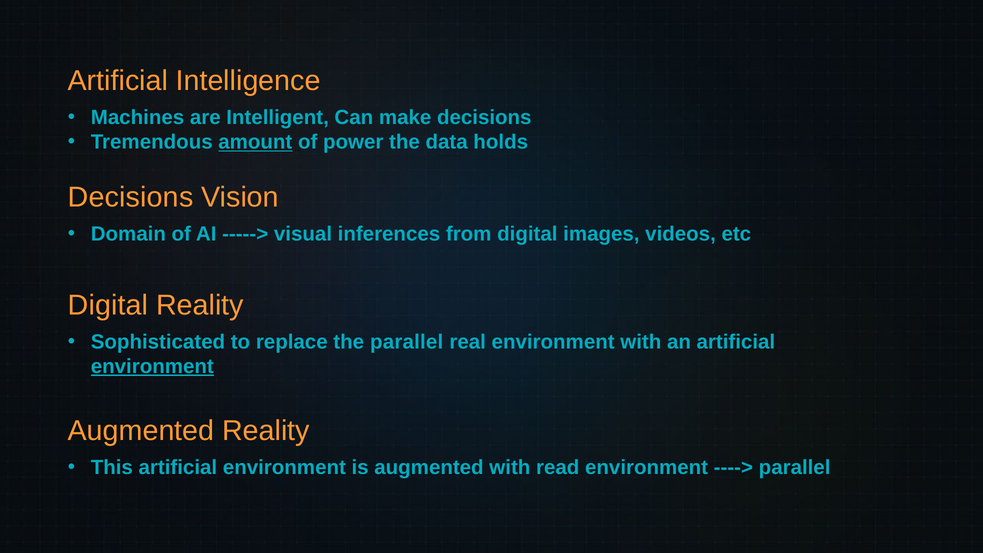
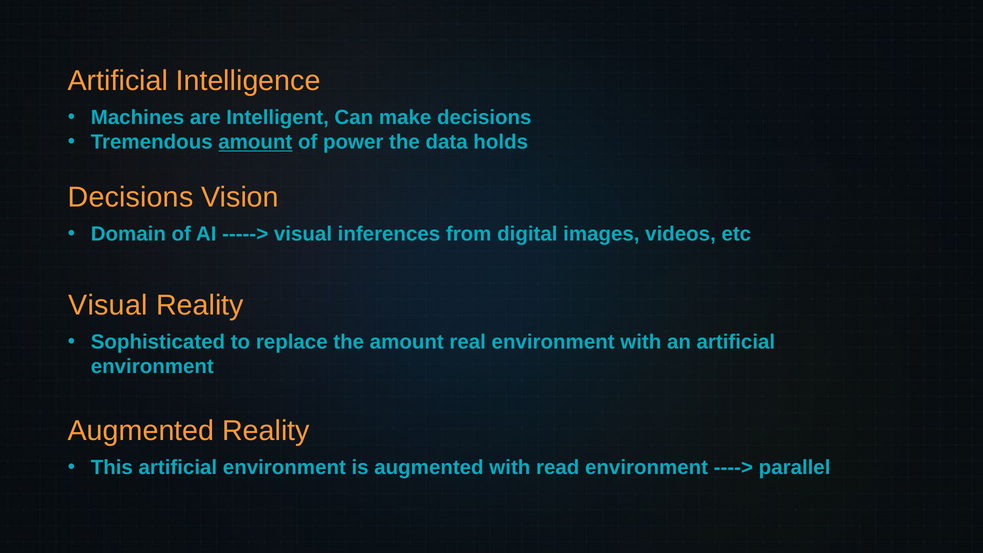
Digital: Digital -> Visual (108, 305)
the parallel: parallel -> amount (407, 342)
environment underline: present -> none (152, 367)
